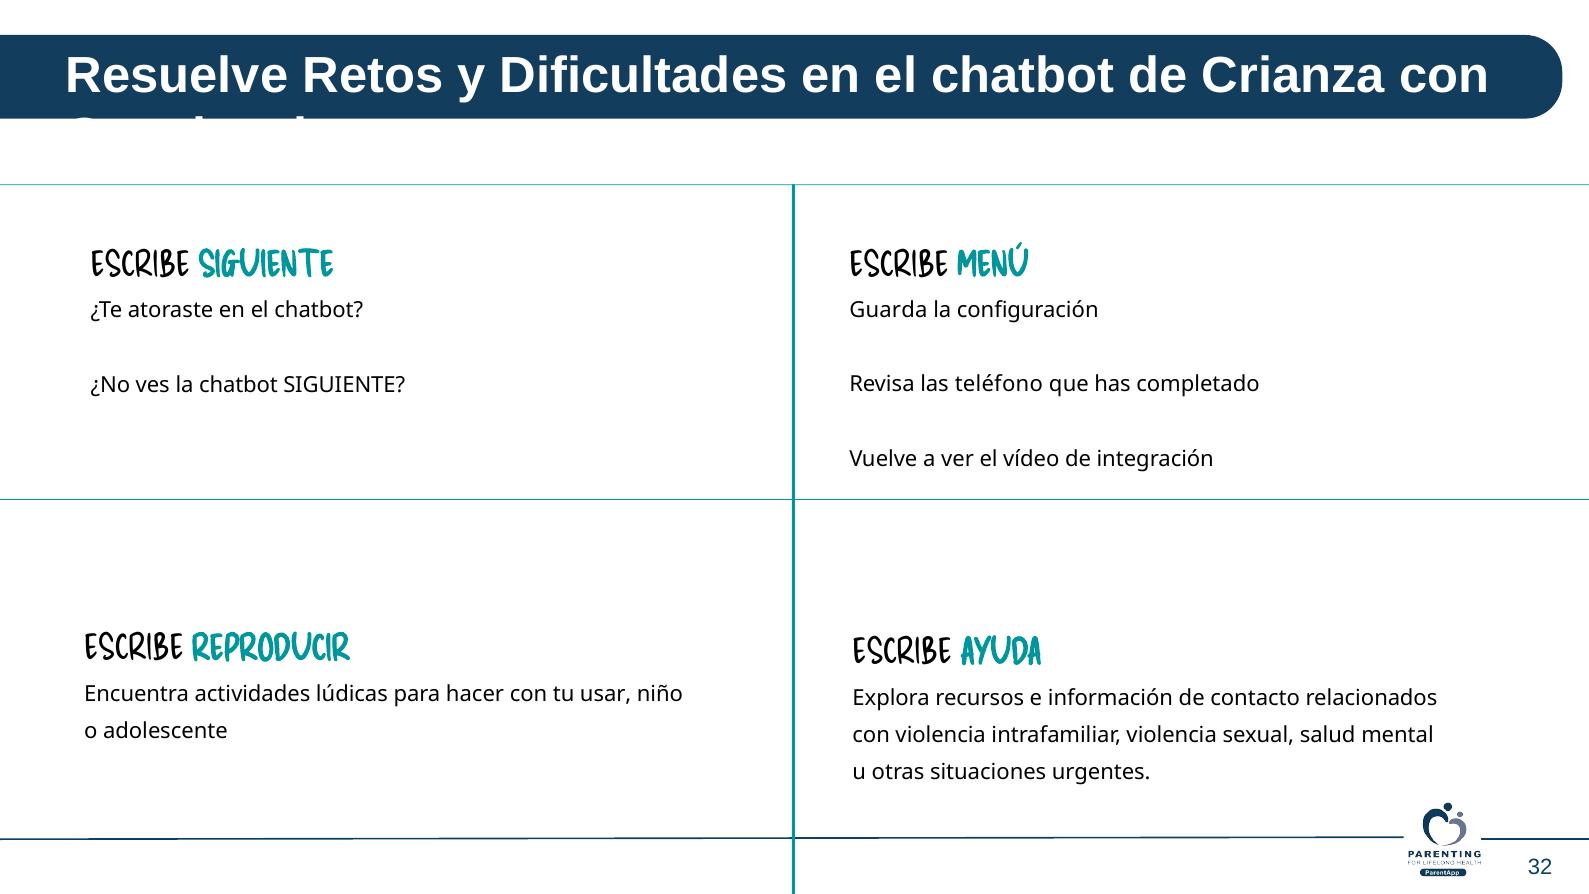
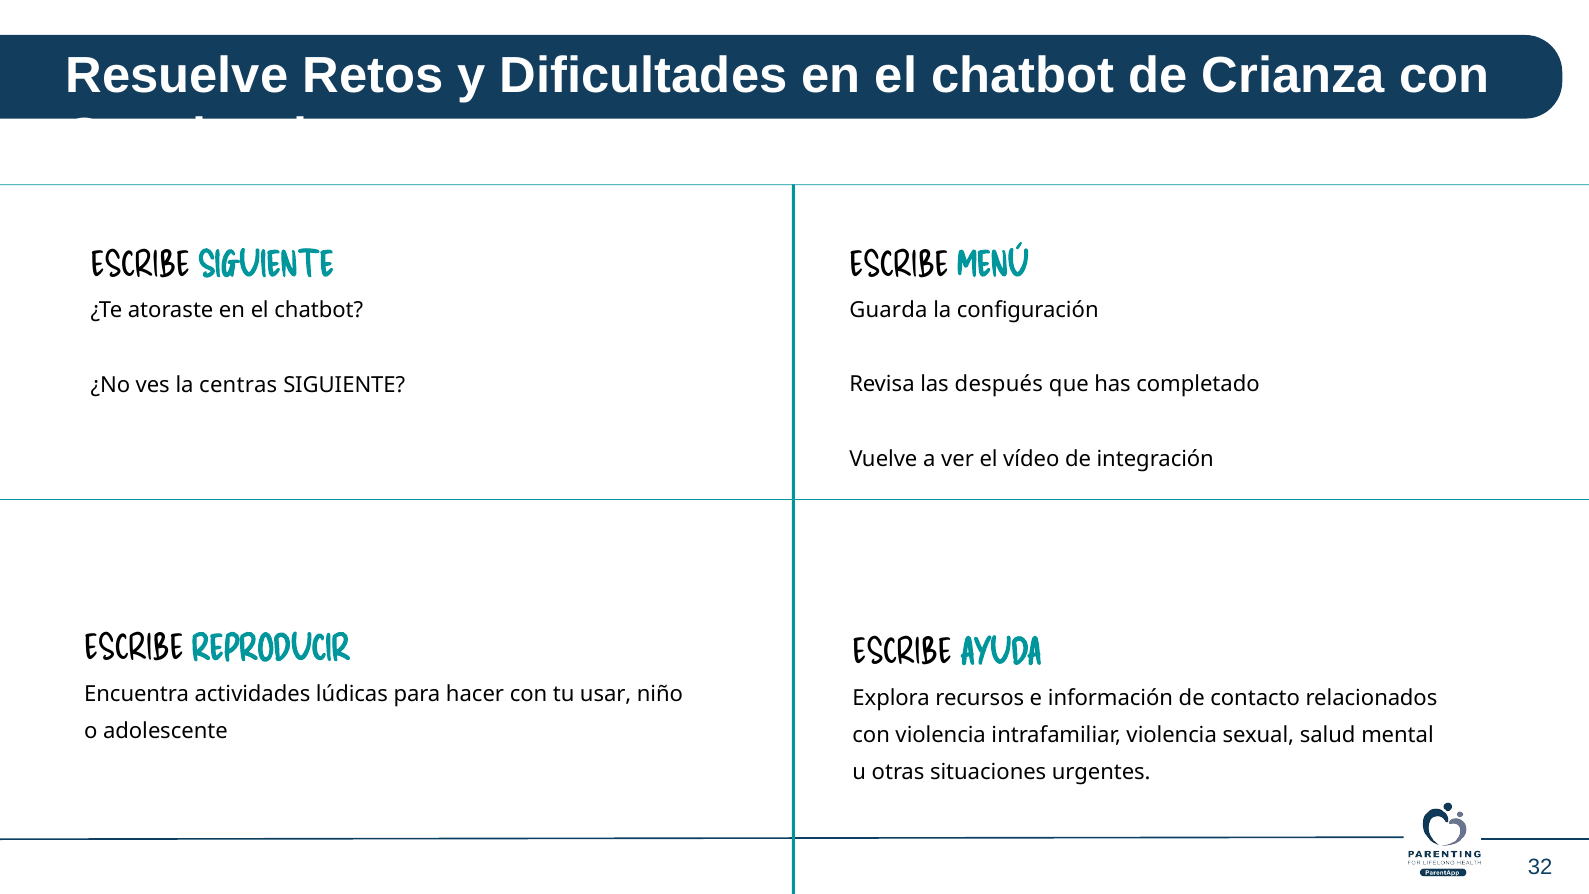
la chatbot: chatbot -> centras (238, 385)
teléfono: teléfono -> después (999, 385)
